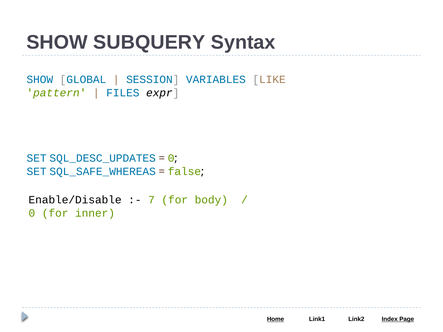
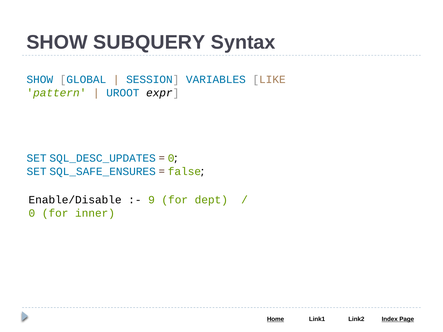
FILES: FILES -> UROOT (123, 93)
SQL_SAFE_WHEREAS: SQL_SAFE_WHEREAS -> SQL_SAFE_ENSURES (103, 172)
7: 7 -> 9 (152, 200)
body: body -> dept (211, 200)
